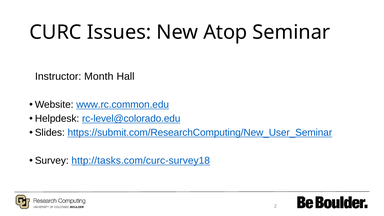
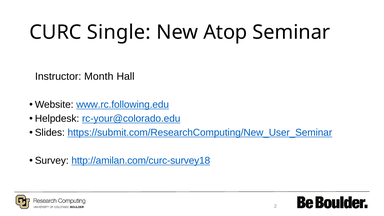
Issues: Issues -> Single (119, 32)
www.rc.common.edu: www.rc.common.edu -> www.rc.following.edu (123, 105)
rc-level@colorado.edu: rc-level@colorado.edu -> rc-your@colorado.edu (131, 119)
http://tasks.com/curc-survey18: http://tasks.com/curc-survey18 -> http://amilan.com/curc-survey18 (141, 161)
